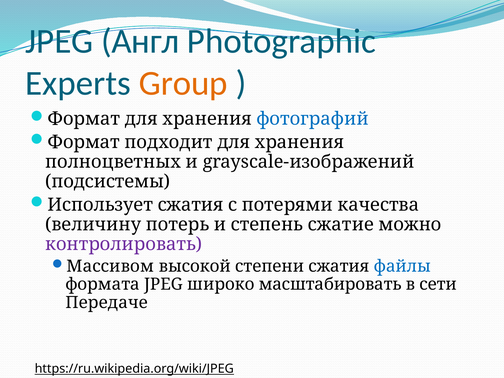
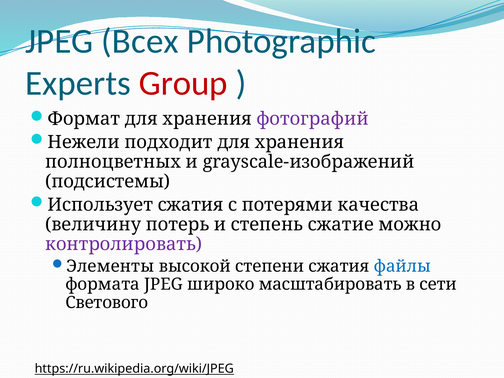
Англ: Англ -> Всех (140, 41)
Group colour: orange -> red (183, 83)
фотографий colour: blue -> purple (313, 119)
Формат: Формат -> Нежели (84, 142)
Массивом: Массивом -> Элементы (110, 266)
Передаче: Передаче -> Светового (107, 303)
